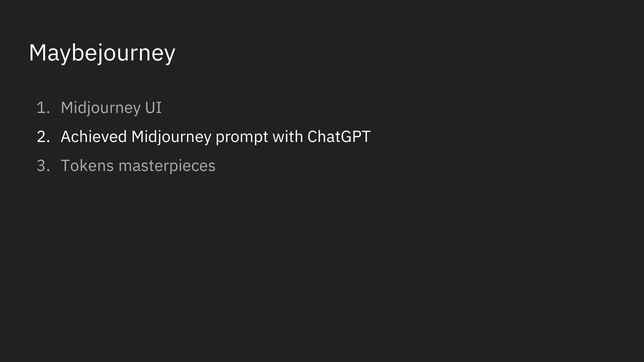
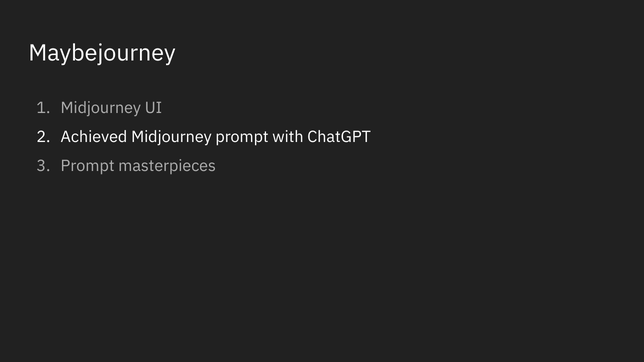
Tokens: Tokens -> Prompt (88, 166)
